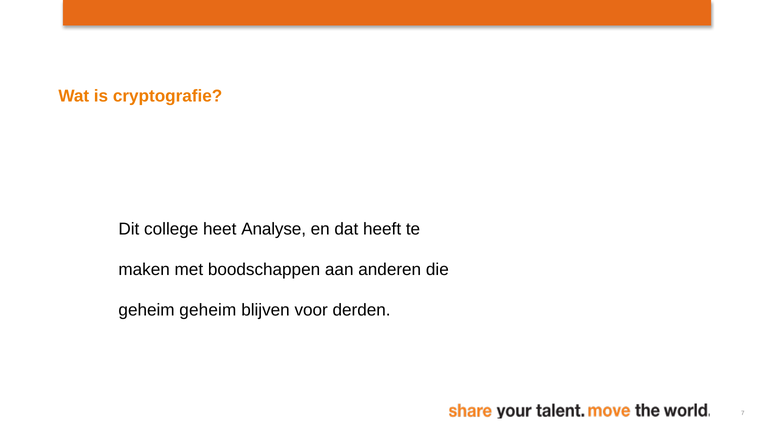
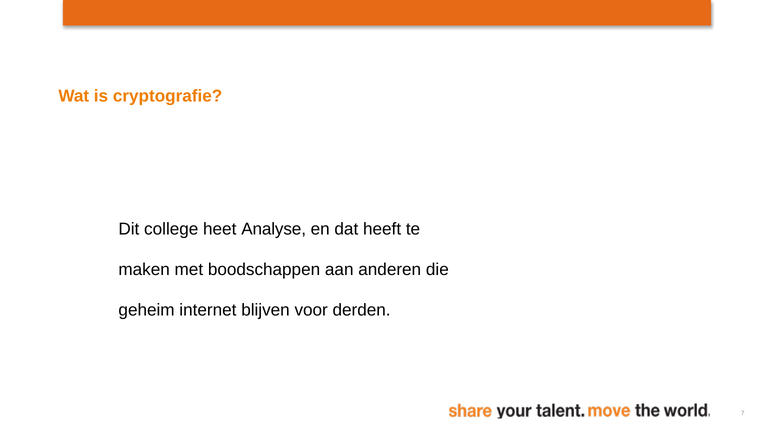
geheim geheim: geheim -> internet (208, 310)
